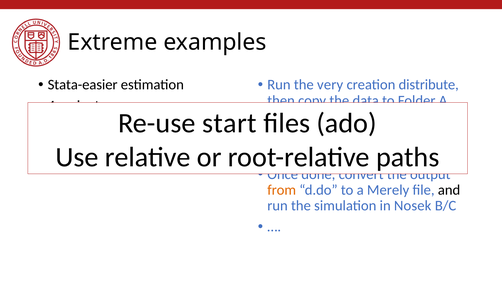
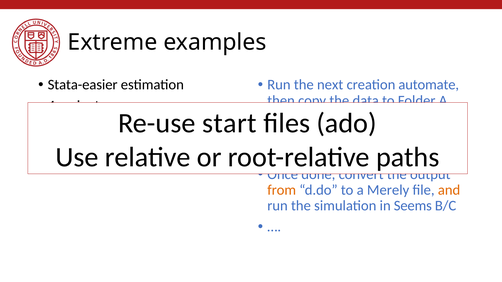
very: very -> next (330, 85)
distribute: distribute -> automate (429, 85)
and colour: black -> orange (449, 190)
Nosek: Nosek -> Seems (413, 206)
